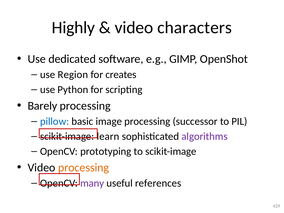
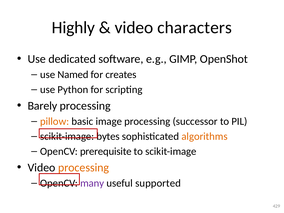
Region: Region -> Named (73, 75)
pillow colour: blue -> orange (55, 121)
learn: learn -> bytes (108, 136)
algorithms colour: purple -> orange (205, 136)
prototyping: prototyping -> prerequisite (106, 151)
references: references -> supported (158, 183)
